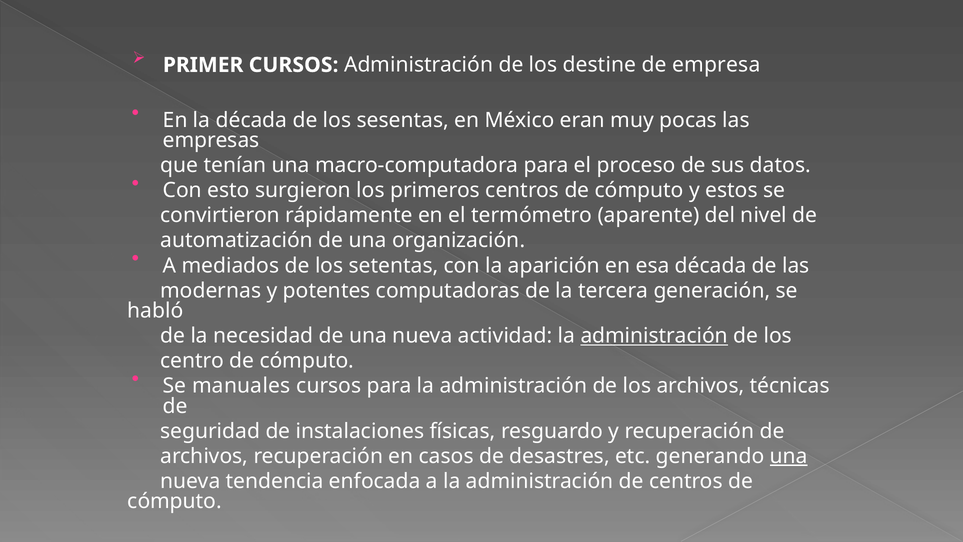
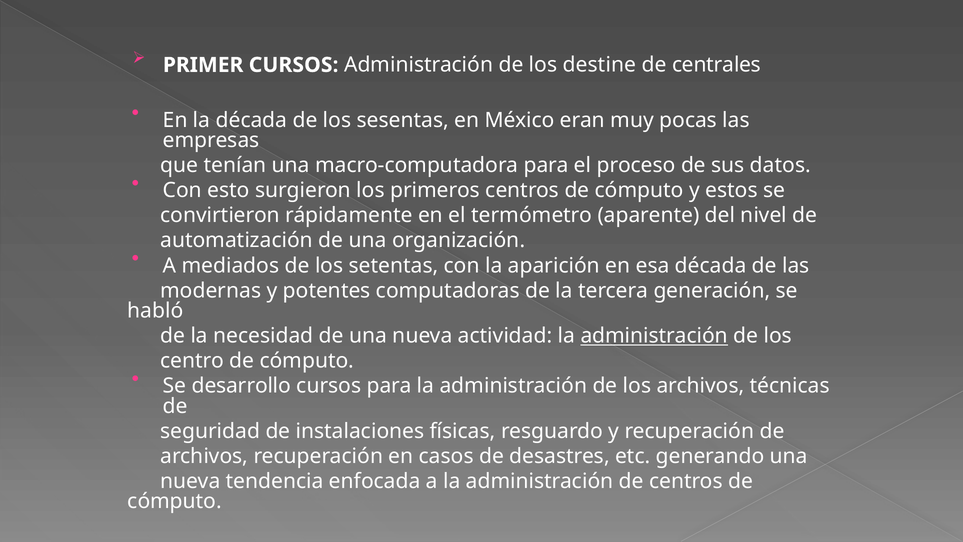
empresa: empresa -> centrales (717, 65)
manuales: manuales -> desarrollo (241, 386)
una underline: present -> none (789, 456)
